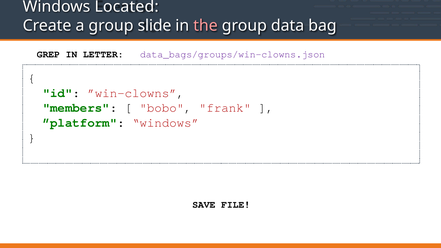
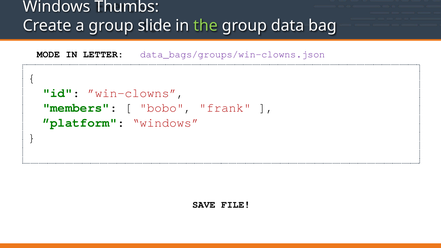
Located: Located -> Thumbs (127, 7)
the colour: pink -> light green (206, 26)
GREP: GREP -> MODE (48, 54)
